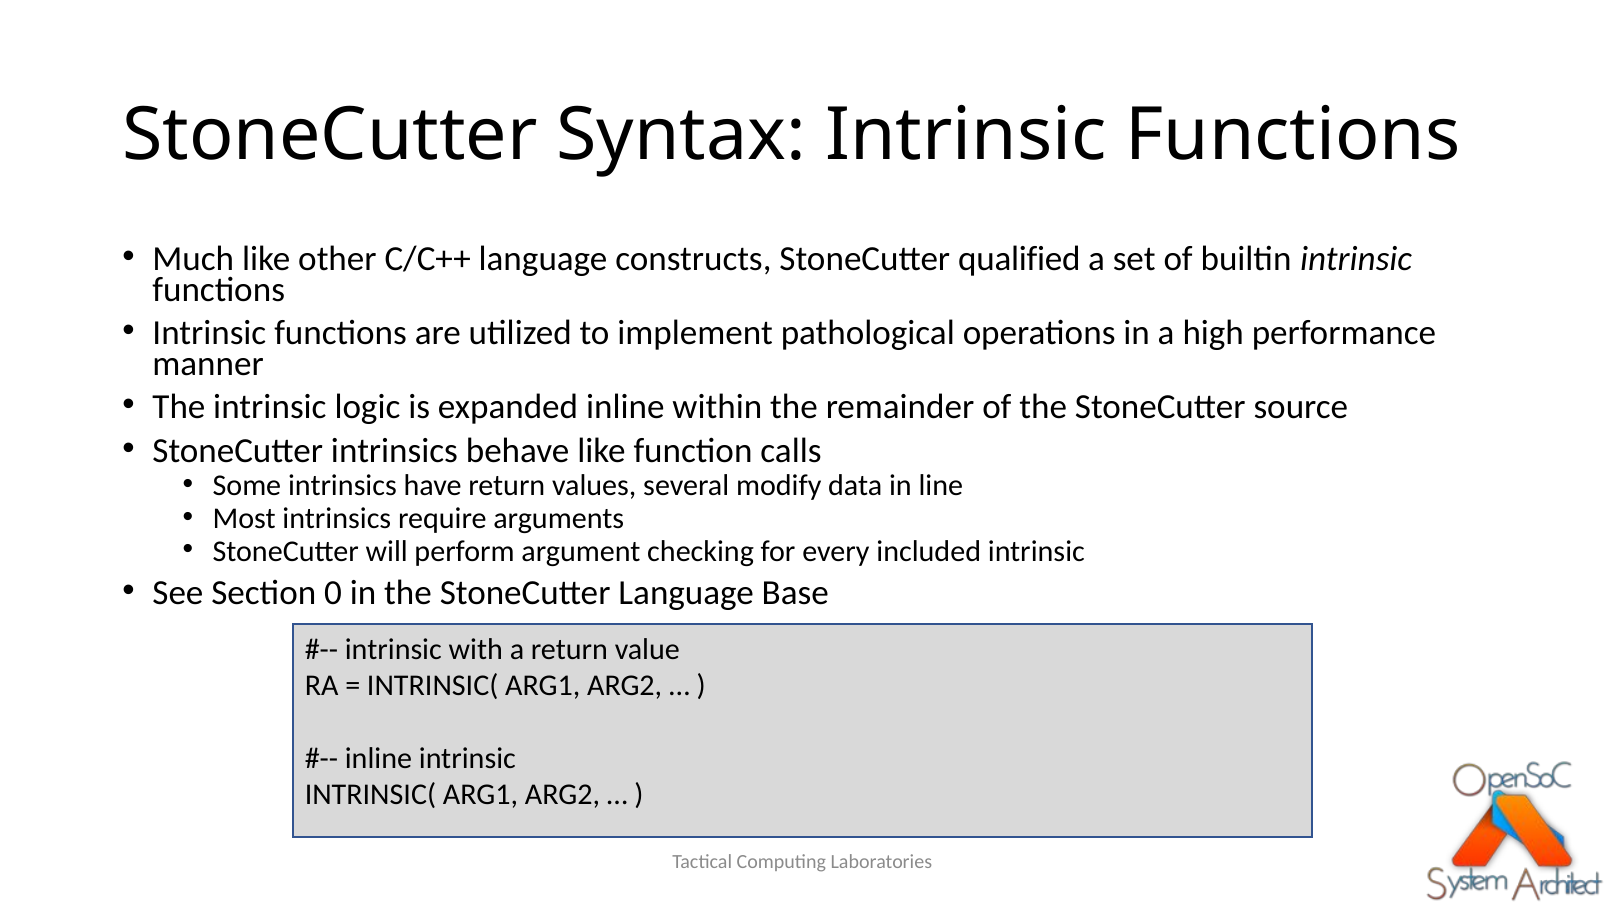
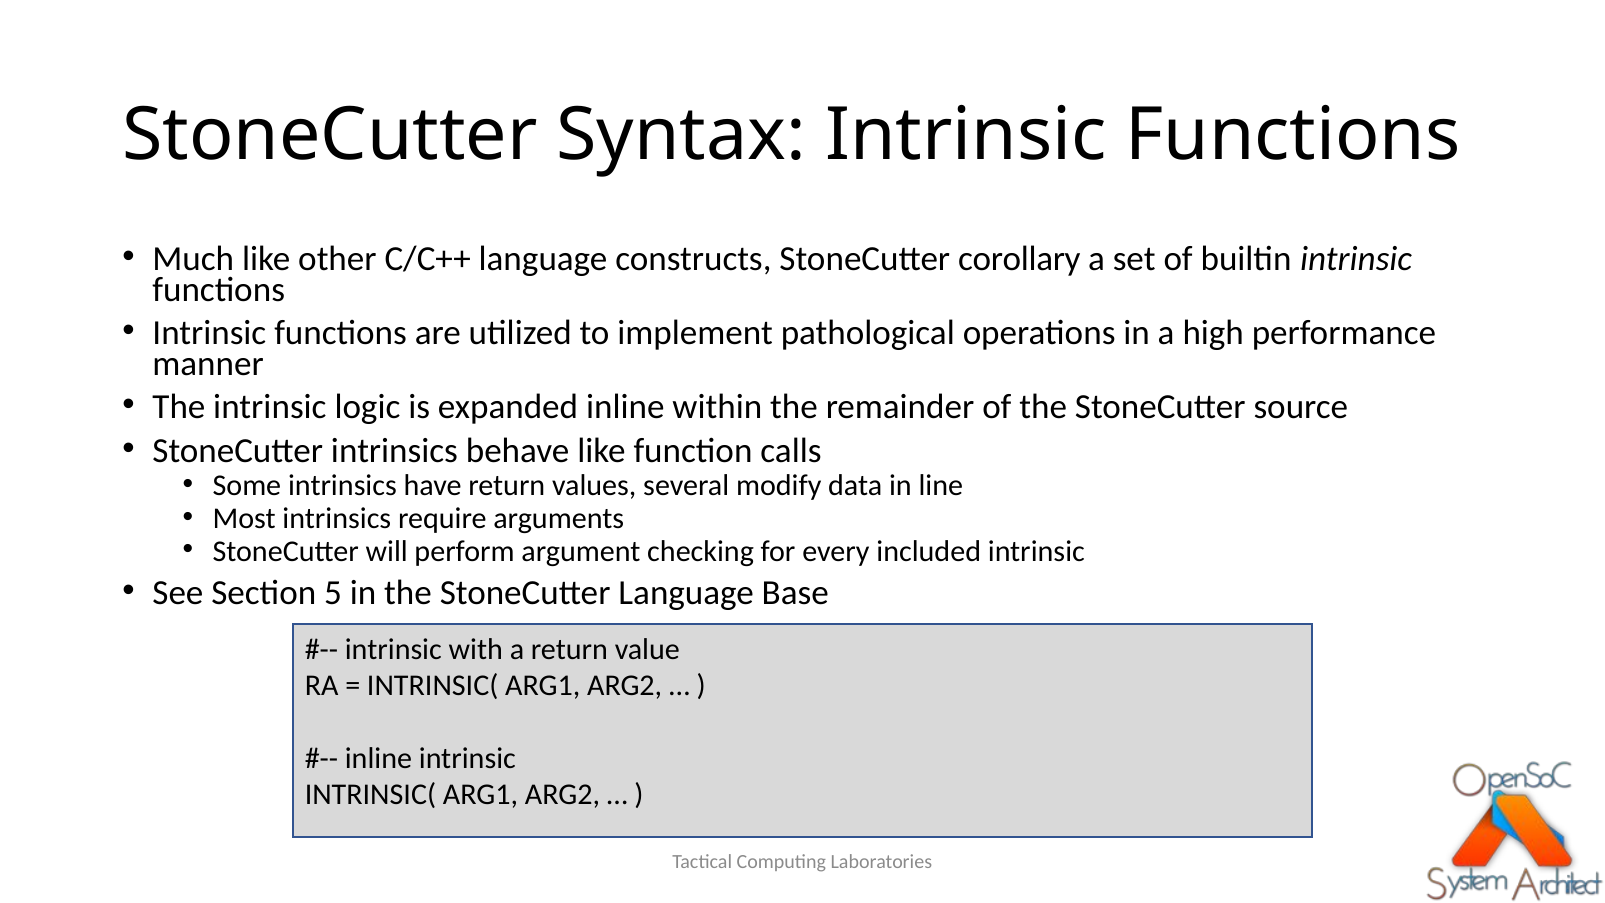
qualified: qualified -> corollary (1019, 259)
0: 0 -> 5 (333, 592)
